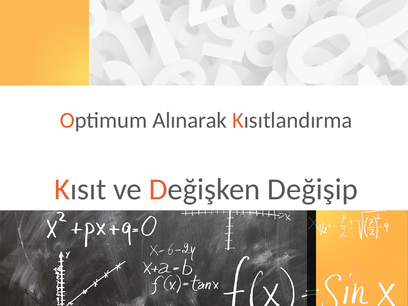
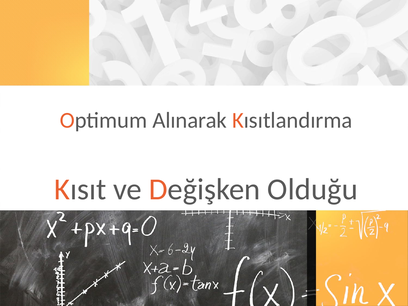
Değişip: Değişip -> Olduğu (313, 189)
